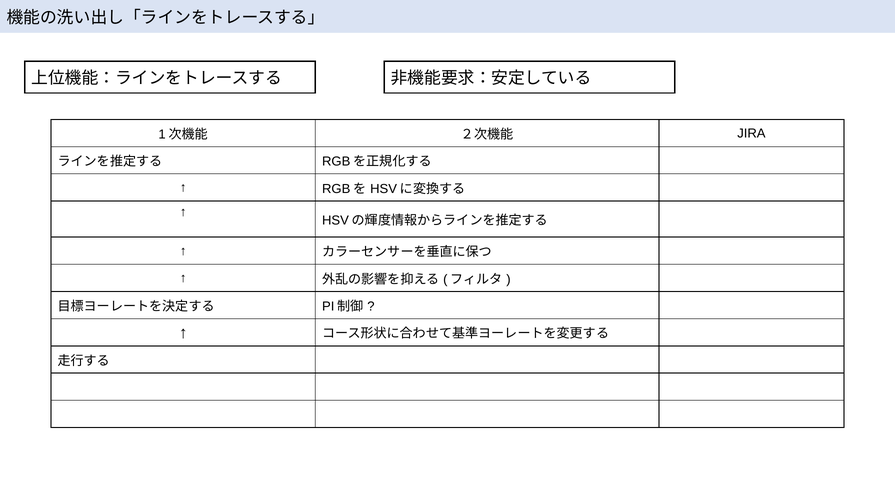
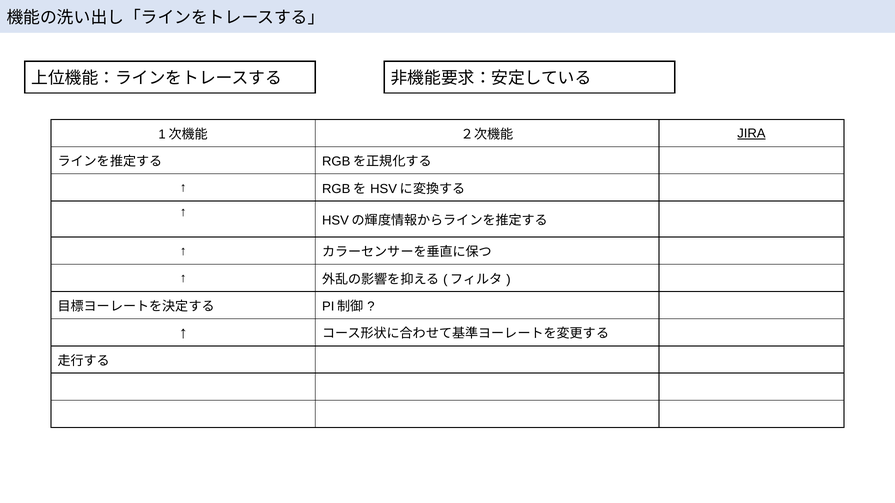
JIRA underline: none -> present (751, 133)
